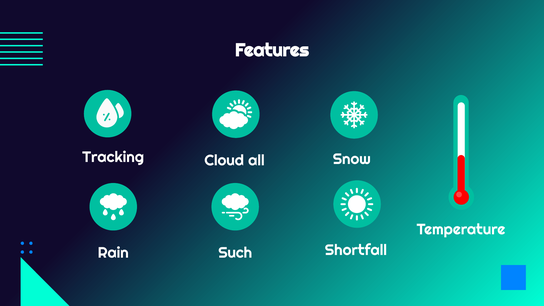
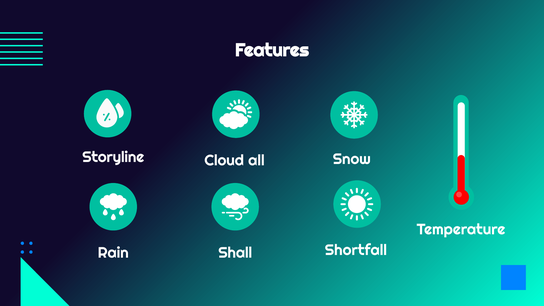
Tracking: Tracking -> Storyline (113, 157)
Such: Such -> Shall (235, 253)
